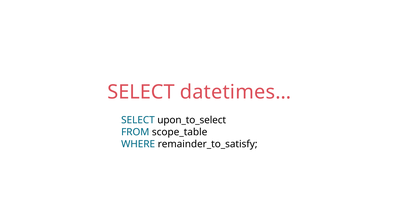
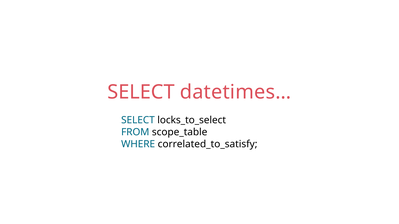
upon_to_select: upon_to_select -> locks_to_select (192, 120)
remainder_to_satisfy: remainder_to_satisfy -> correlated_to_satisfy (208, 144)
